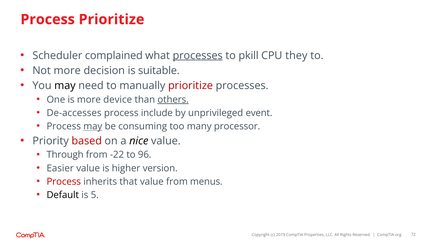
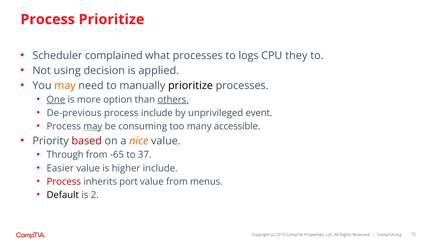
processes underline: present -> none (198, 55)
pkill: pkill -> logs (249, 55)
Not more: more -> using (67, 71)
suitable: suitable -> applied (159, 71)
may colour: black -> orange (65, 86)
prioritize colour: red -> black (191, 86)
One underline: none -> present (56, 100)
device: device -> option (118, 100)
De-accesses: De-accesses -> De-previous (74, 113)
processor: processor -> accessible (237, 126)
nice colour: black -> orange (139, 141)
-22: -22 -> -65 (117, 155)
96: 96 -> 37 (145, 155)
higher version: version -> include (160, 168)
that: that -> port (129, 181)
5: 5 -> 2 (95, 195)
